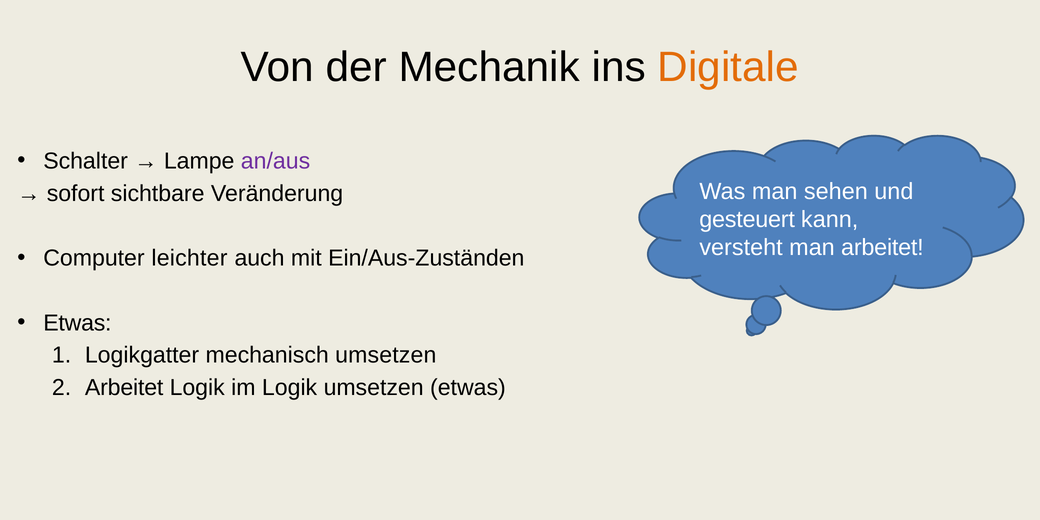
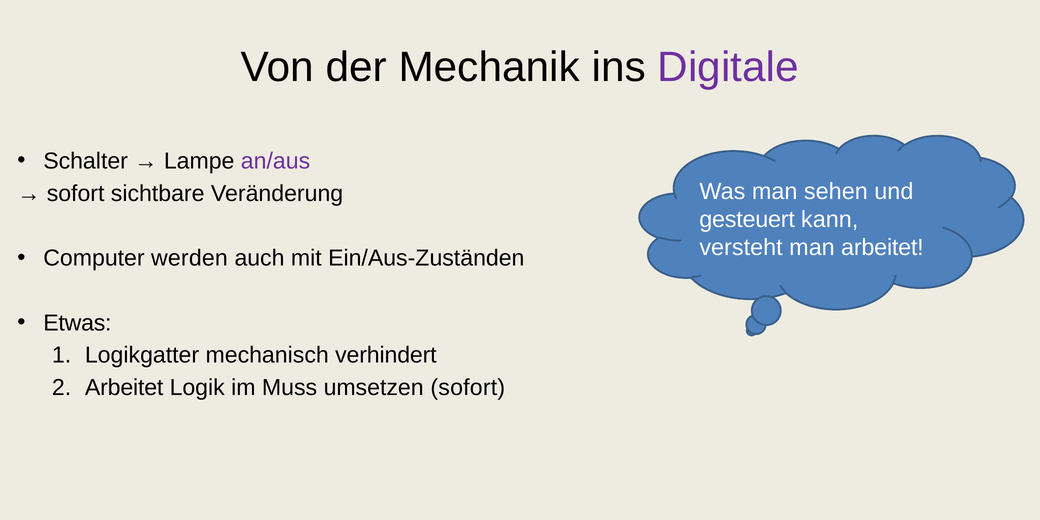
Digitale colour: orange -> purple (728, 67)
leichter: leichter -> werden (189, 258)
mechanisch umsetzen: umsetzen -> verhindert (386, 355)
im Logik: Logik -> Muss (290, 388)
umsetzen etwas: etwas -> sofort (468, 388)
